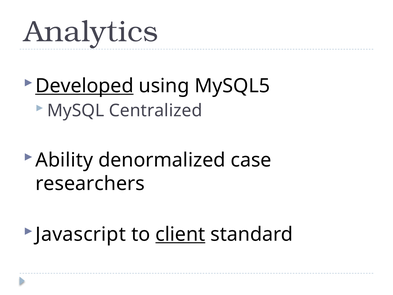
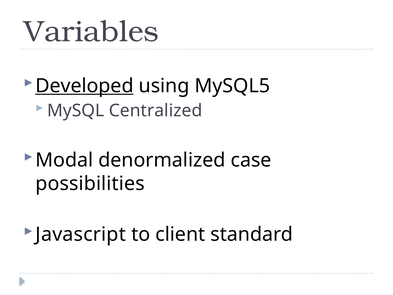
Analytics: Analytics -> Variables (91, 32)
Ability: Ability -> Modal (64, 160)
researchers: researchers -> possibilities (90, 184)
client underline: present -> none (180, 234)
